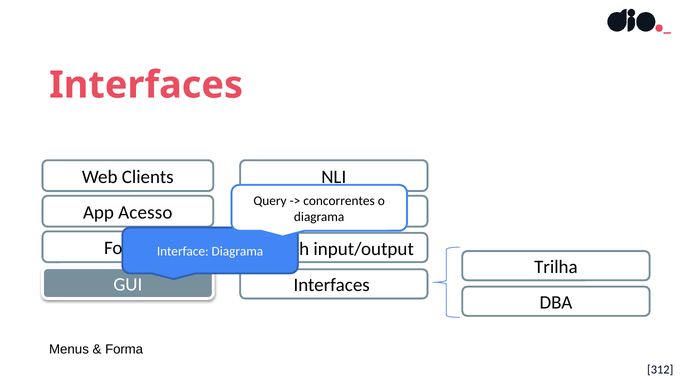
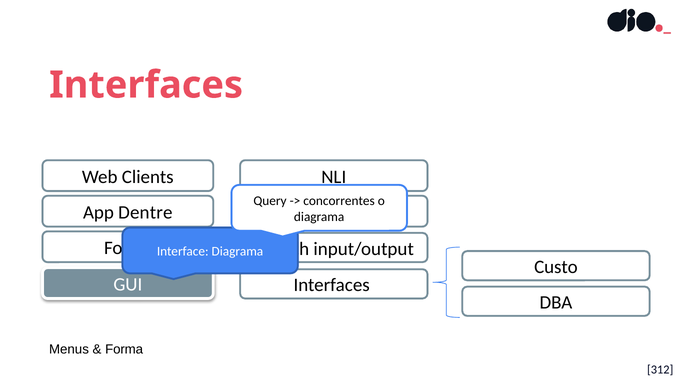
Acesso: Acesso -> Dentre (145, 213)
Trilha: Trilha -> Custo (556, 267)
